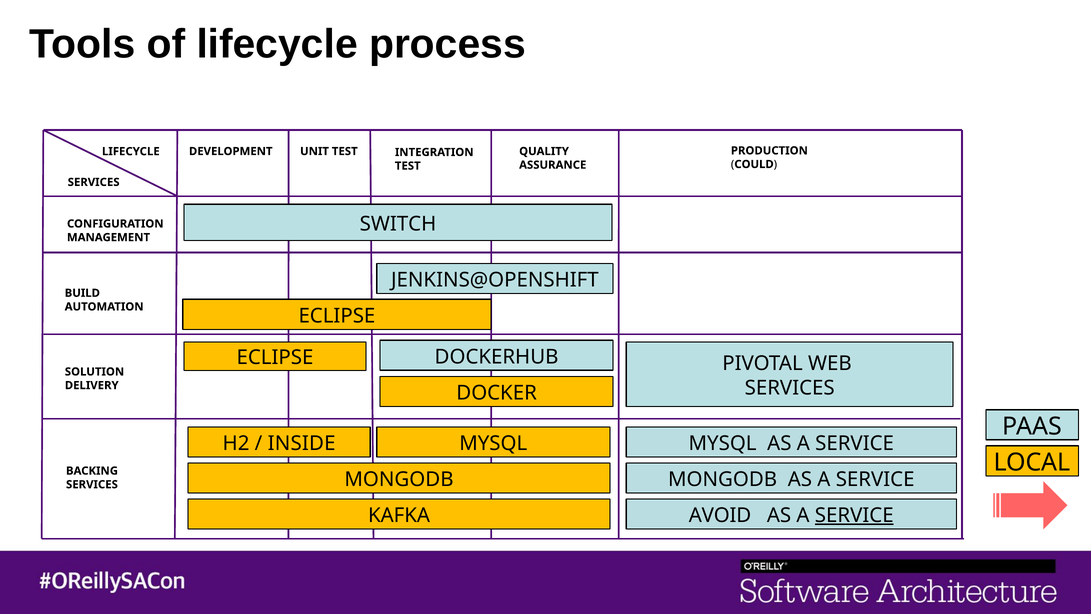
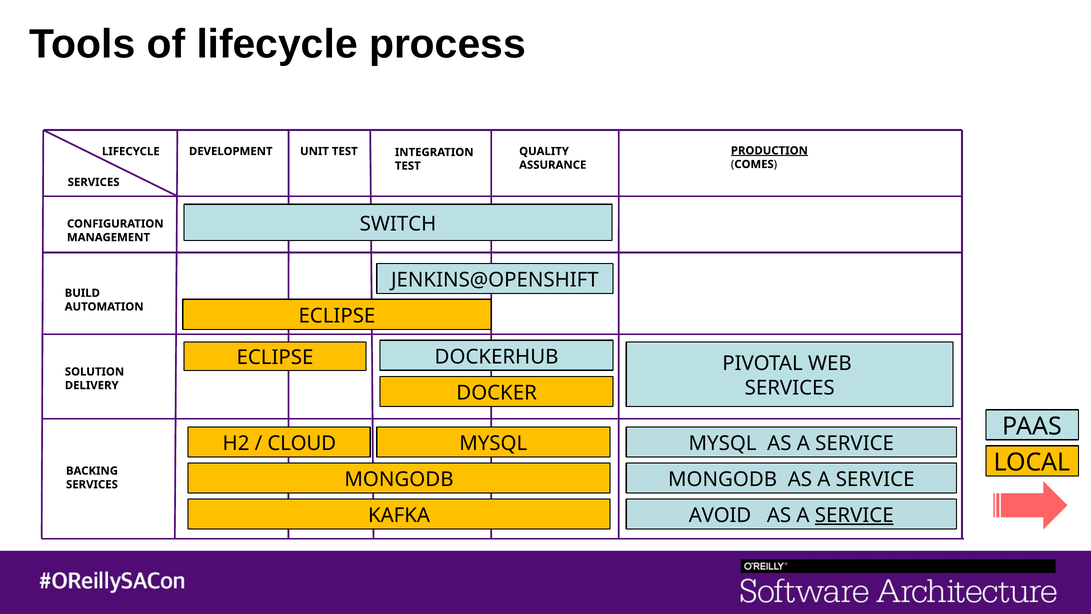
PRODUCTION underline: none -> present (769, 151)
COULD: COULD -> COMES (754, 164)
INSIDE: INSIDE -> CLOUD (302, 443)
